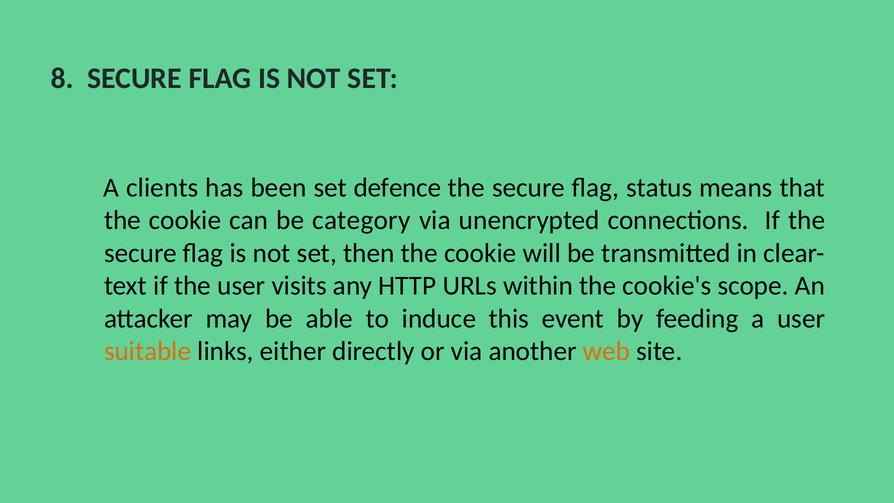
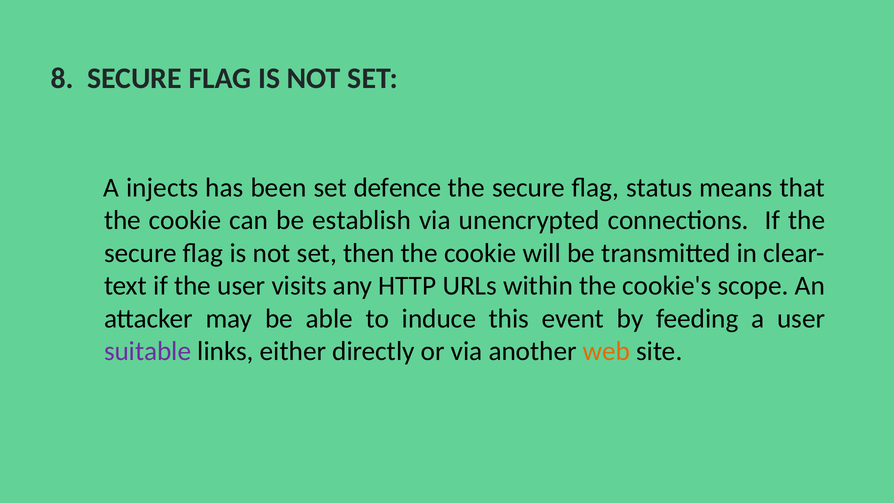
clients: clients -> injects (162, 187)
category: category -> establish (362, 220)
suitable colour: orange -> purple (148, 351)
